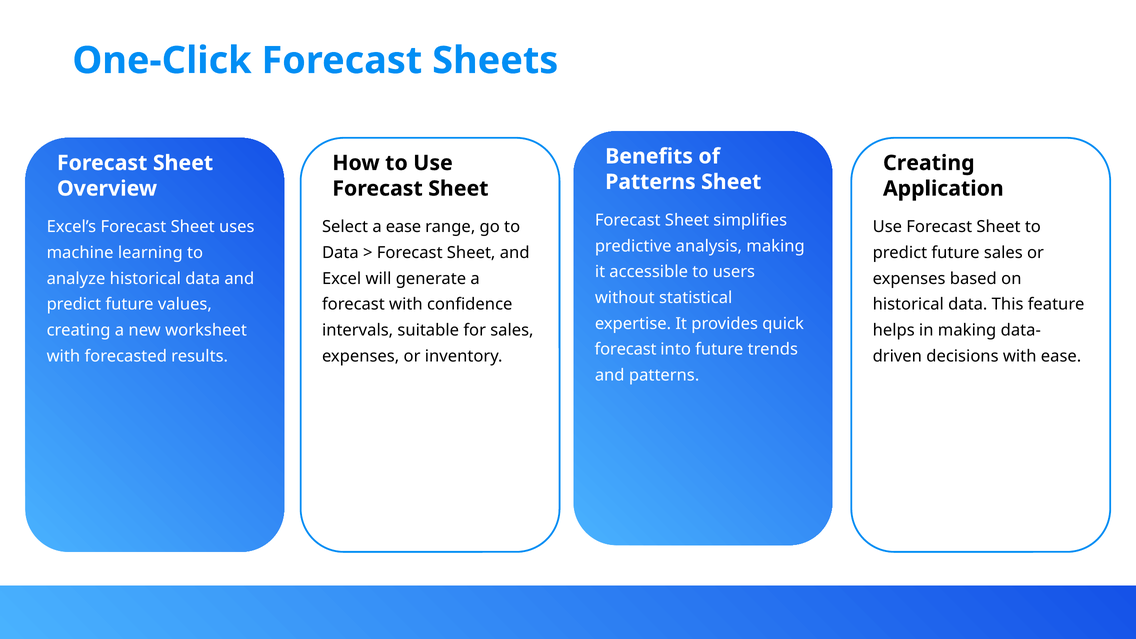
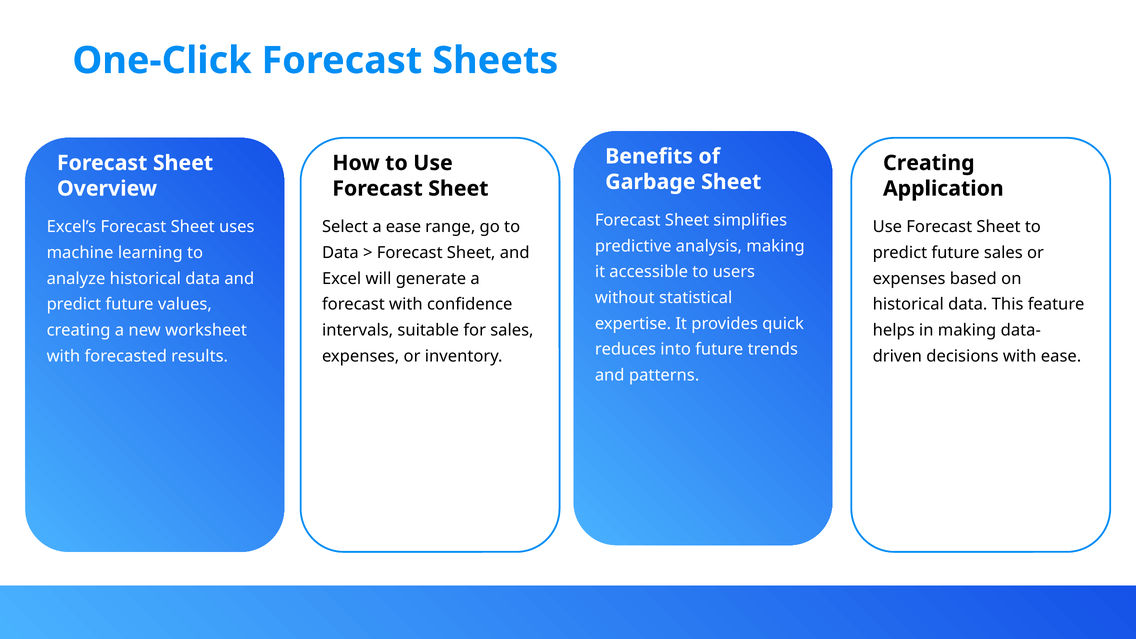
Patterns: Patterns -> Garbage (650, 182)
forecast: forecast -> reduces (626, 349)
